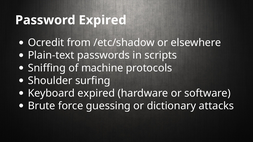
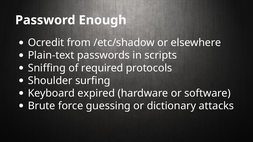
Password Expired: Expired -> Enough (103, 20)
machine: machine -> required (102, 68)
